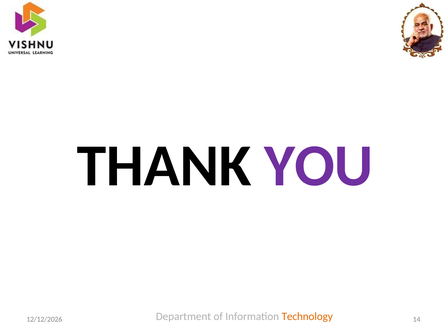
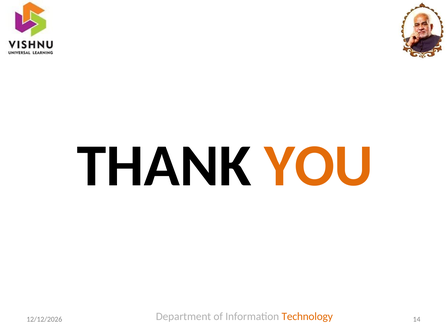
YOU colour: purple -> orange (318, 166)
